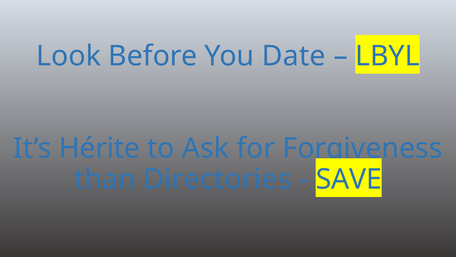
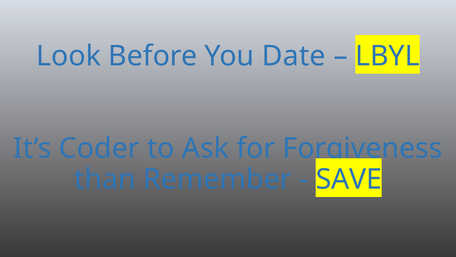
Hérite: Hérite -> Coder (99, 148)
Directories: Directories -> Remember (217, 179)
